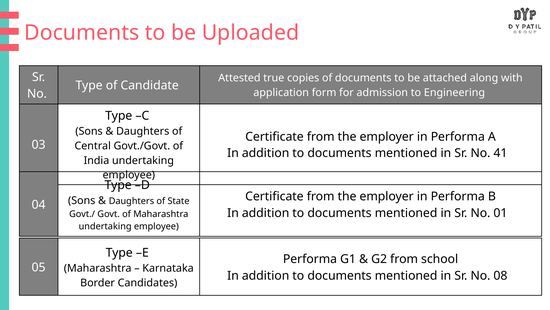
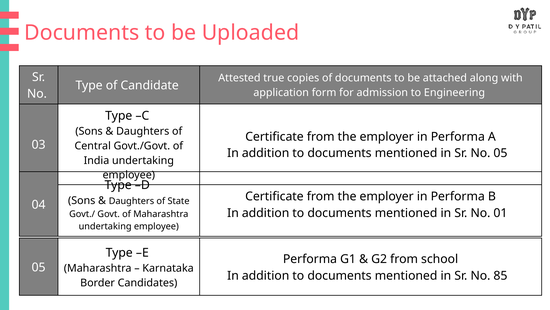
No 41: 41 -> 05 (500, 153)
08: 08 -> 85 (500, 275)
